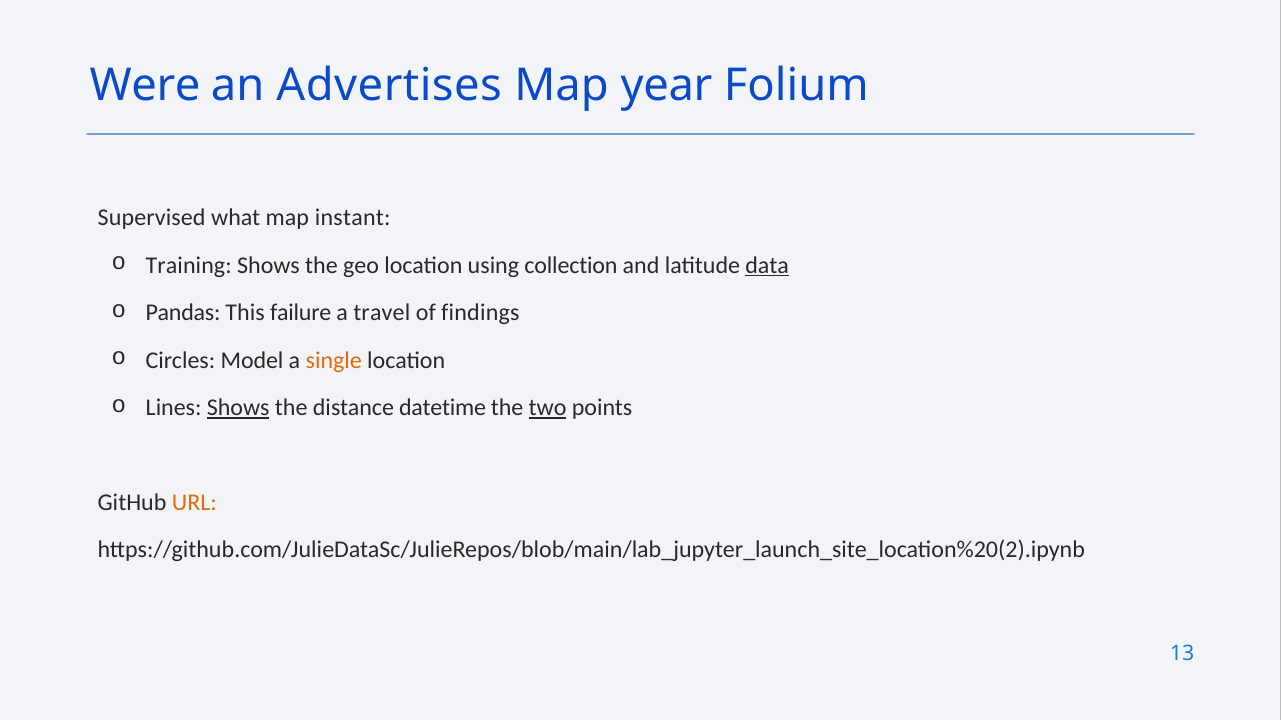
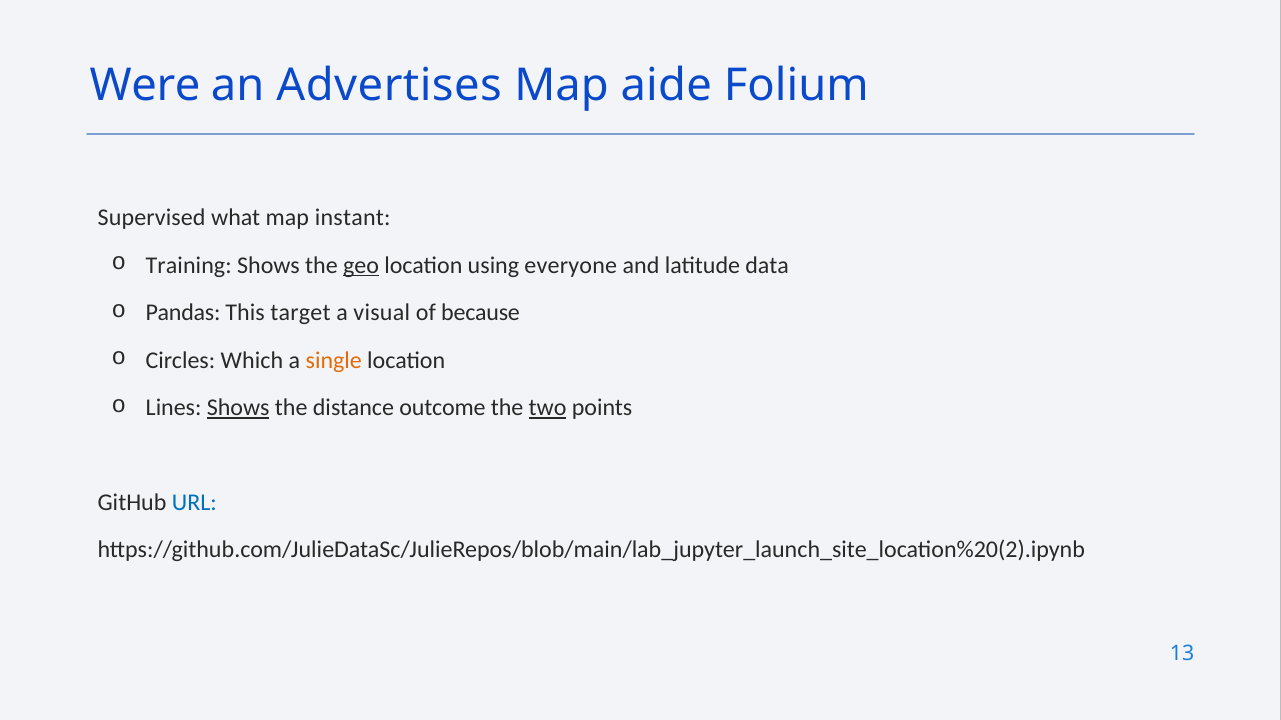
year: year -> aide (666, 86)
geo underline: none -> present (361, 265)
collection: collection -> everyone (571, 265)
data underline: present -> none (767, 265)
failure: failure -> target (300, 313)
travel: travel -> visual (382, 313)
findings: findings -> because (481, 313)
Model: Model -> Which (252, 360)
datetime: datetime -> outcome (442, 408)
URL colour: orange -> blue (194, 503)
